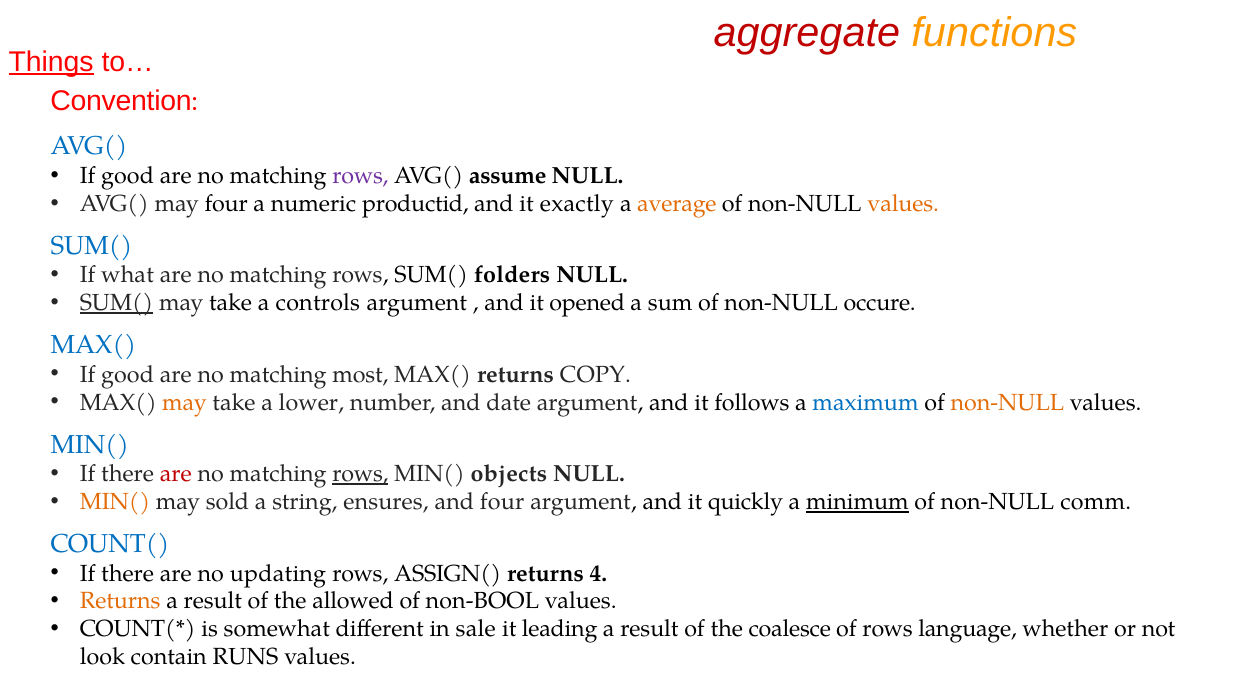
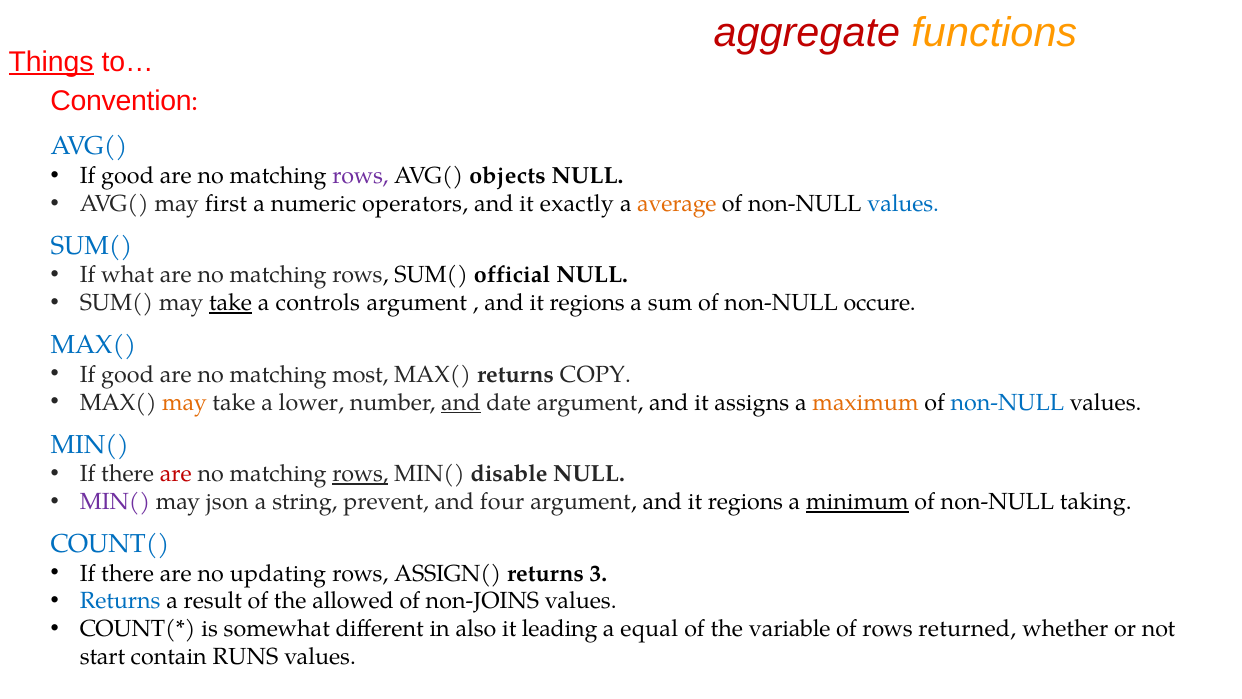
assume: assume -> objects (508, 176)
may four: four -> first (226, 204)
productid: productid -> operators (415, 204)
values colour: orange -> blue (903, 204)
folders: folders -> official (512, 275)
SUM( underline: present -> none (117, 303)
take underline: none -> present (231, 303)
opened: opened -> regions (587, 303)
and underline: none -> present (461, 402)
follows: follows -> assigns (752, 402)
maximum colour: blue -> orange (866, 402)
non-NULL colour: orange -> blue (1007, 402)
objects: objects -> disable (509, 474)
MIN( colour: orange -> purple (115, 502)
sold: sold -> json (227, 502)
ensures: ensures -> prevent (386, 502)
argument and it quickly: quickly -> regions (745, 502)
comm: comm -> taking (1096, 502)
4: 4 -> 3 (598, 573)
Returns colour: orange -> blue (120, 601)
non-BOOL: non-BOOL -> non-JOINS (482, 601)
sale: sale -> also (476, 629)
result: result -> equal (649, 629)
coalesce: coalesce -> variable (790, 629)
language: language -> returned (967, 629)
look: look -> start (102, 657)
